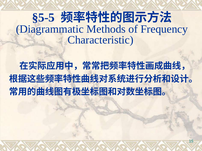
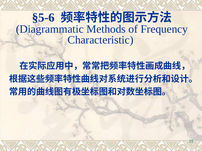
§5-5: §5-5 -> §5-6 (43, 18)
